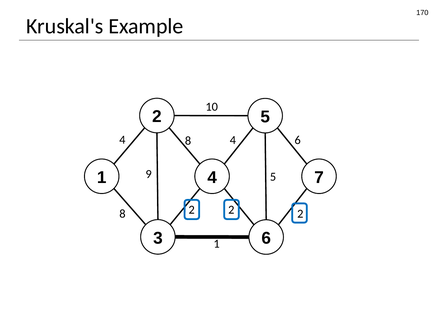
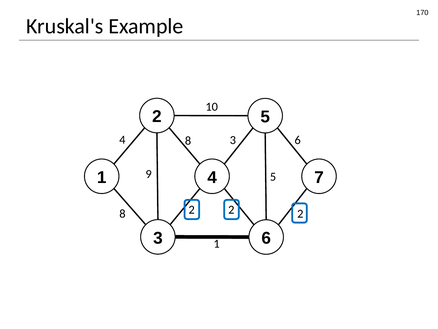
8 4: 4 -> 3 (233, 140)
